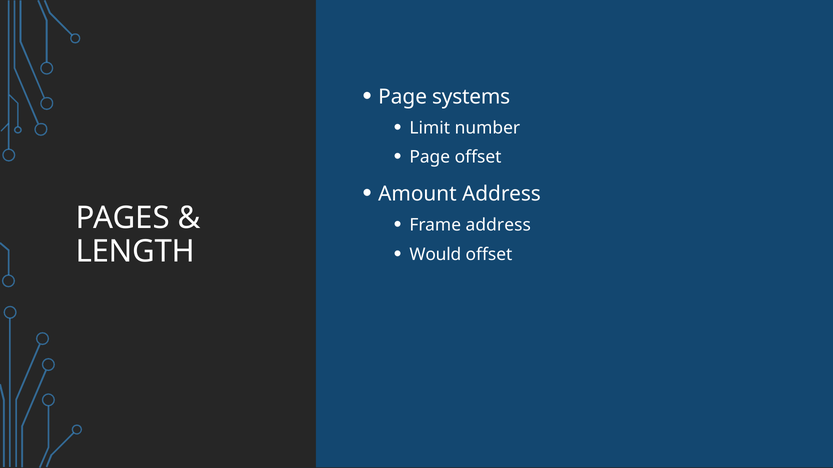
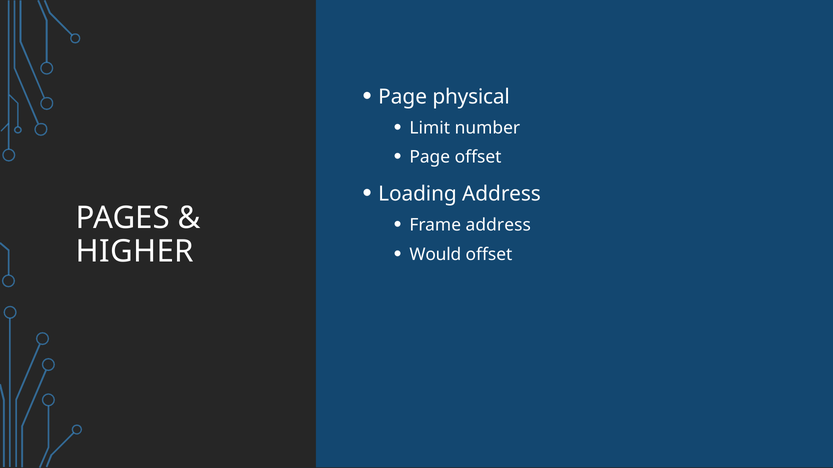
systems: systems -> physical (471, 97)
Amount: Amount -> Loading (417, 194)
LENGTH: LENGTH -> HIGHER (135, 252)
